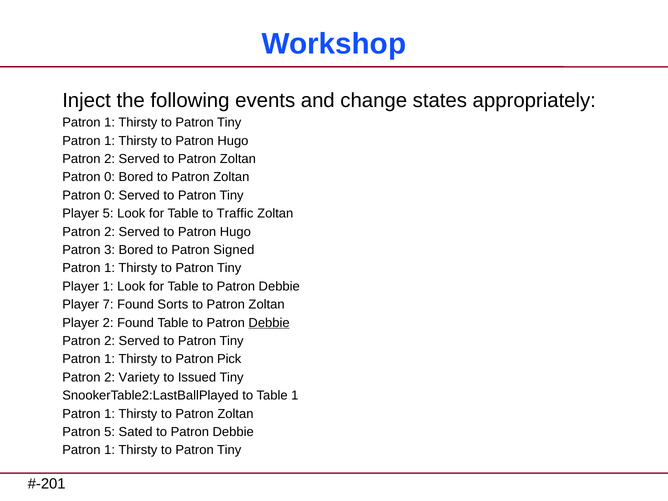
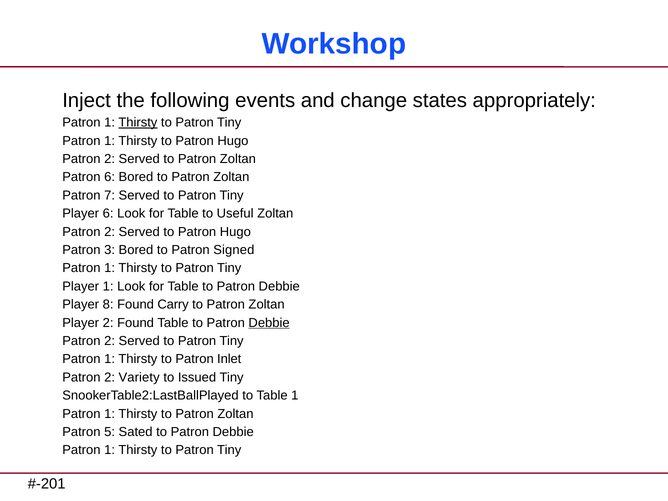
Thirsty underline: none -> present (138, 123)
0: 0 -> 6 (110, 177)
0: 0 -> 7 (110, 195)
Player 5: 5 -> 6 (108, 214)
Traffic: Traffic -> Useful (235, 214)
7: 7 -> 8 (108, 305)
Sorts: Sorts -> Carry (173, 305)
Pick: Pick -> Inlet (229, 359)
